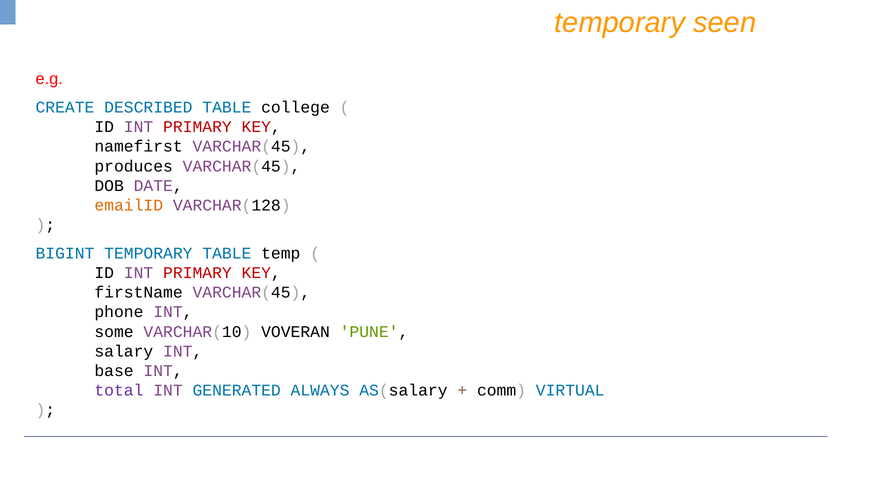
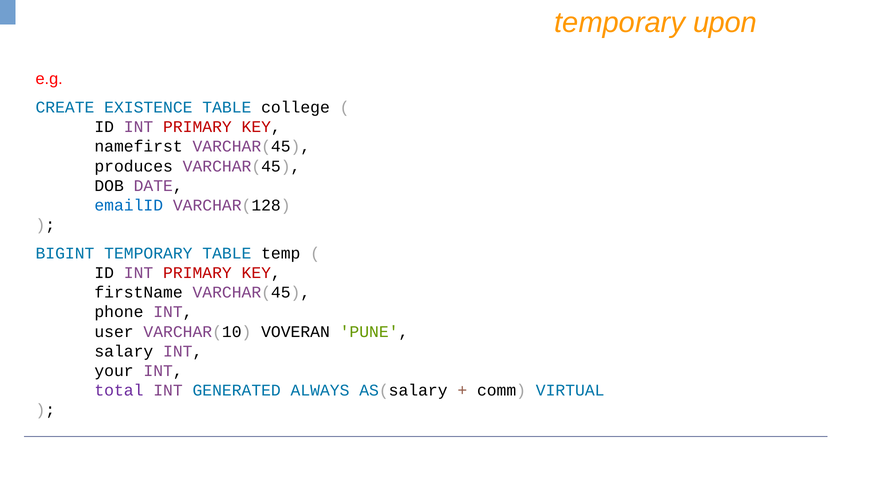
seen: seen -> upon (725, 23)
DESCRIBED: DESCRIBED -> EXISTENCE (148, 107)
emailID colour: orange -> blue (129, 206)
some: some -> user (114, 332)
base: base -> your (114, 371)
